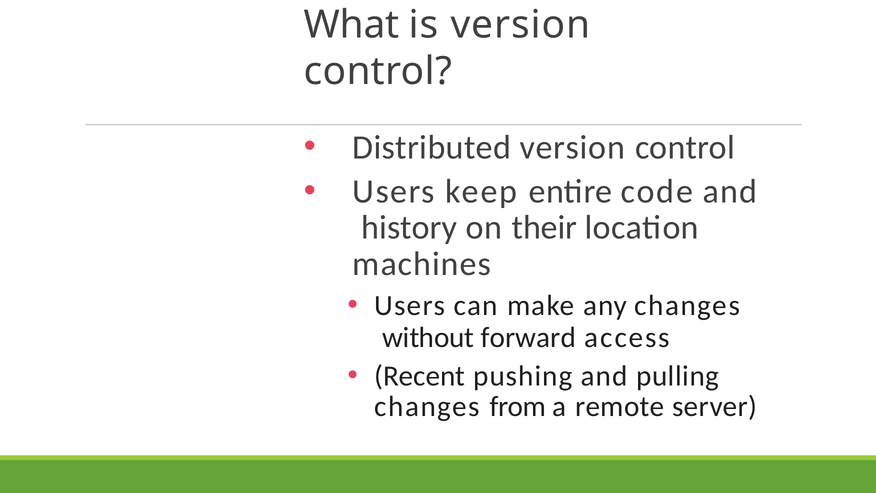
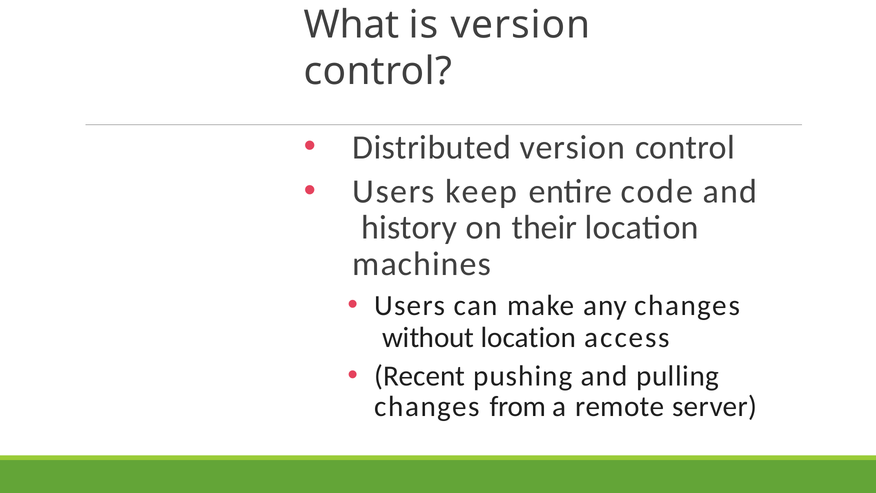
without forward: forward -> location (528, 337)
